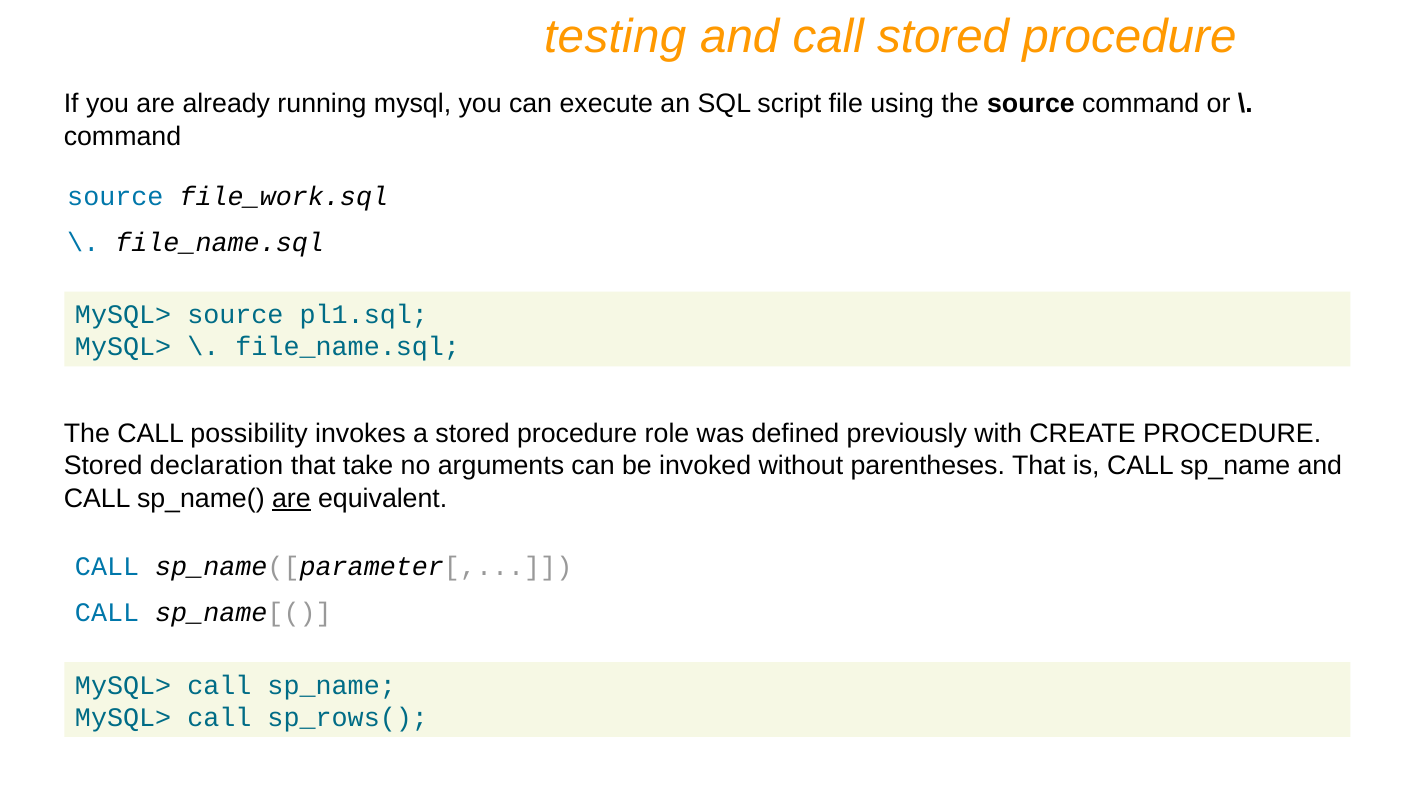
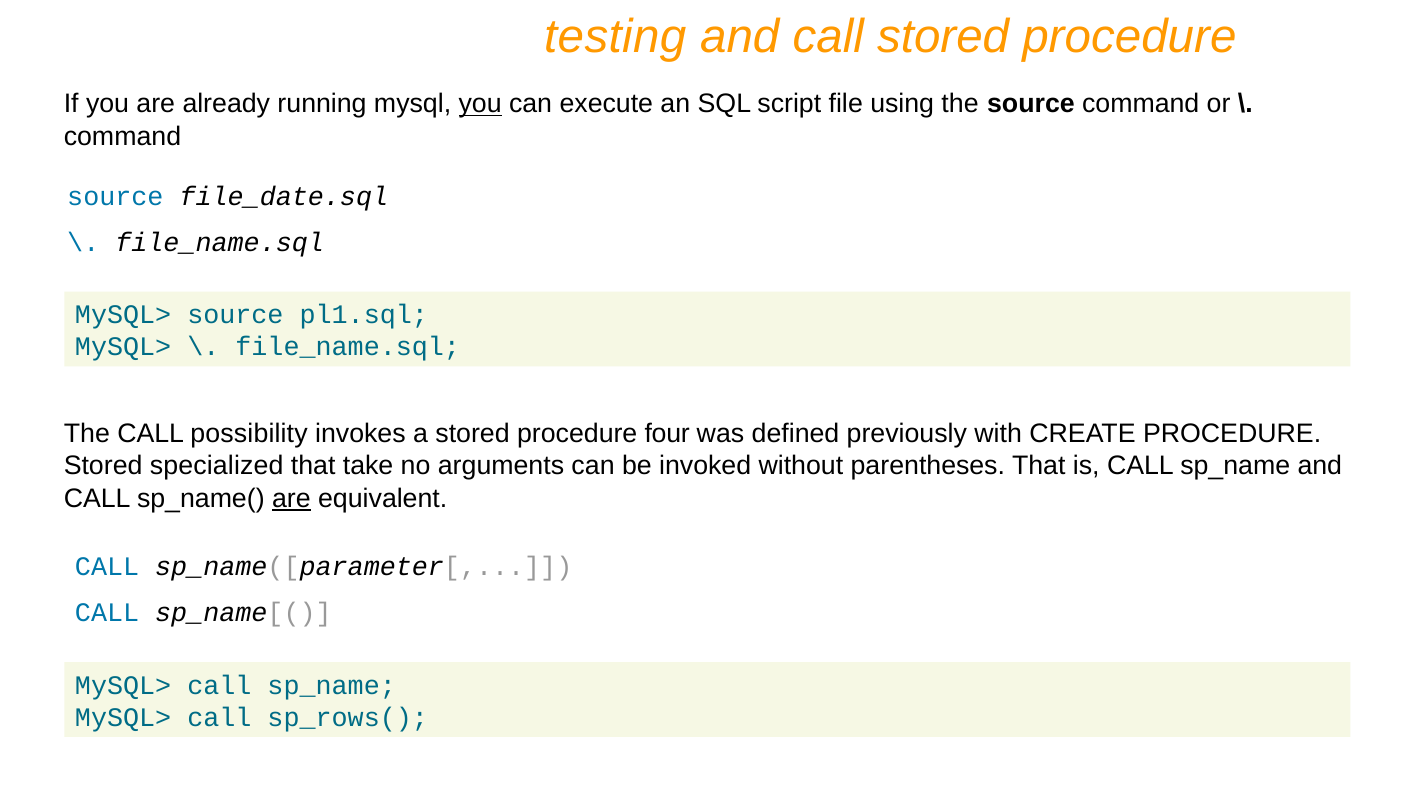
you underline: none -> present (480, 104)
file_work.sql: file_work.sql -> file_date.sql (284, 197)
role: role -> four (667, 434)
declaration: declaration -> specialized (217, 466)
